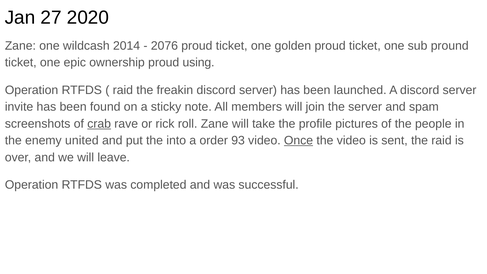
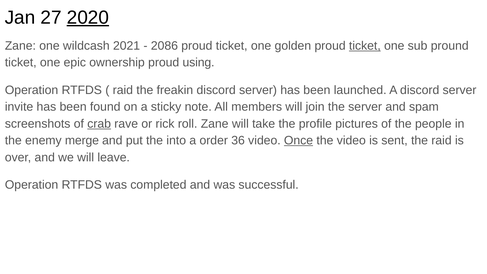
2020 underline: none -> present (88, 18)
2014: 2014 -> 2021 (127, 46)
2076: 2076 -> 2086 (164, 46)
ticket underline: none -> present (365, 46)
united: united -> merge (82, 141)
93: 93 -> 36 (238, 141)
